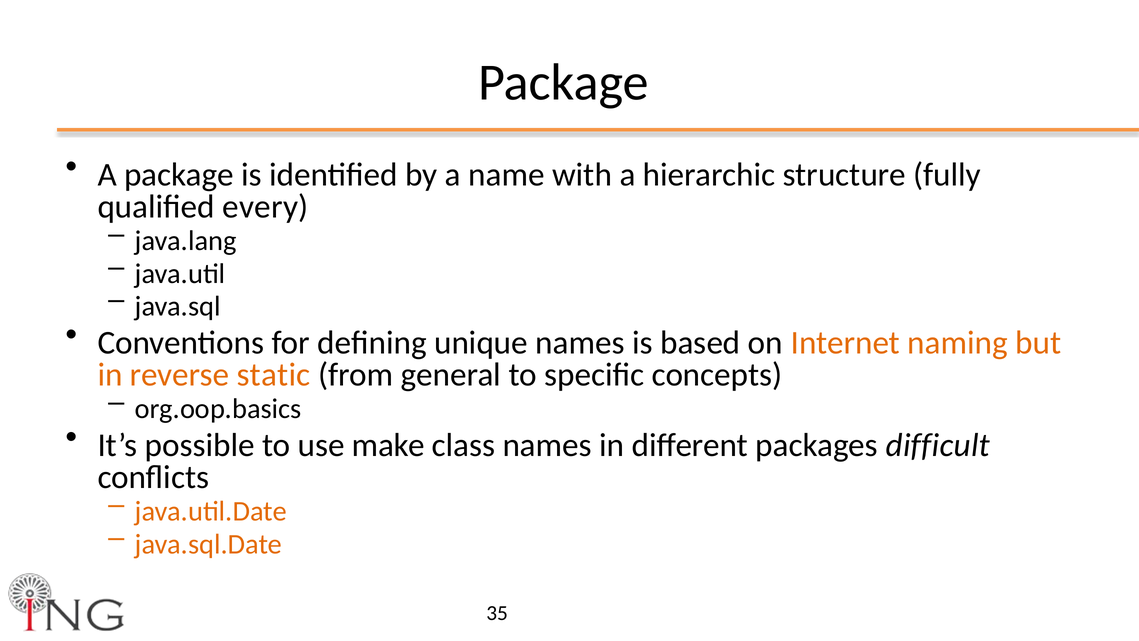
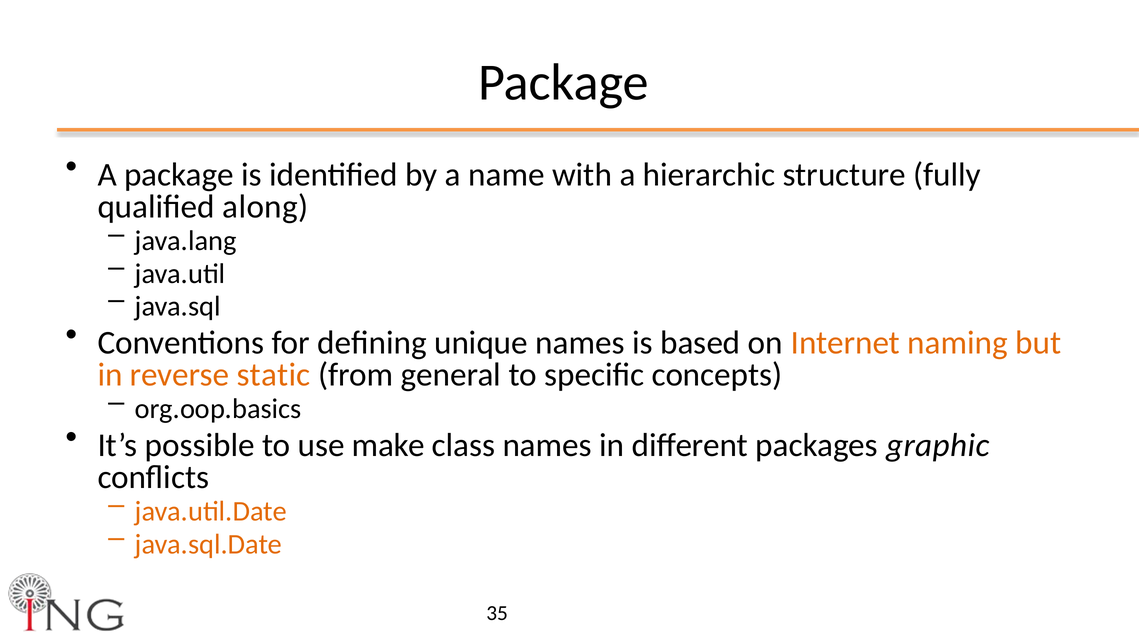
every: every -> along (265, 207)
difficult: difficult -> graphic (938, 445)
